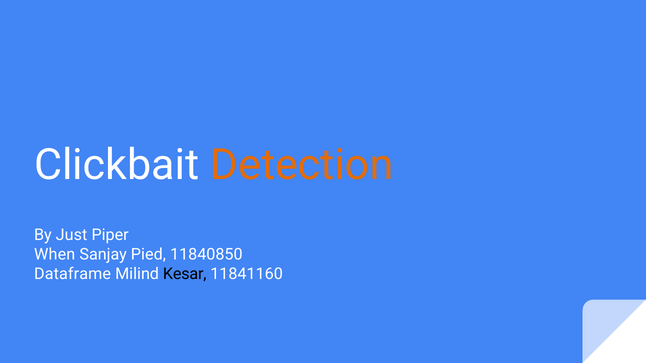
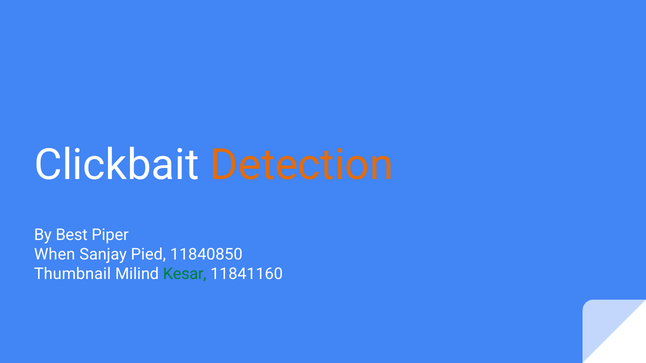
Just: Just -> Best (72, 235)
Dataframe: Dataframe -> Thumbnail (73, 274)
Kesar colour: black -> green (185, 274)
